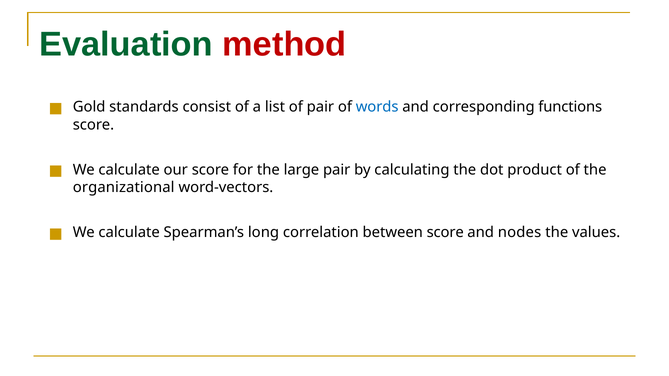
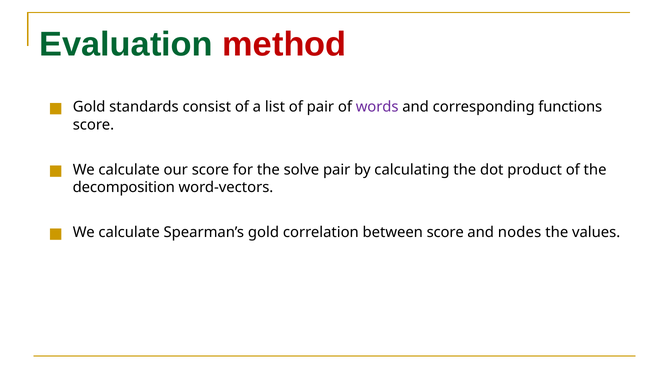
words colour: blue -> purple (377, 107)
large: large -> solve (301, 170)
organizational: organizational -> decomposition (124, 188)
Spearman’s long: long -> gold (263, 233)
